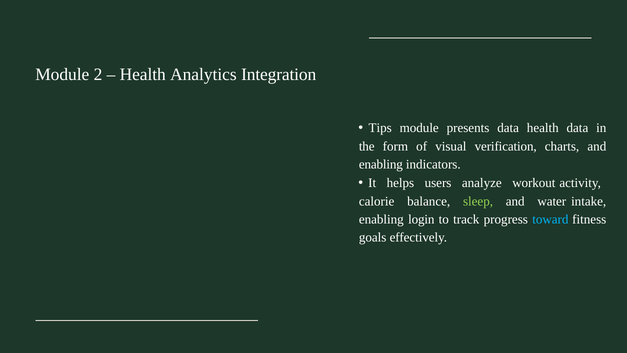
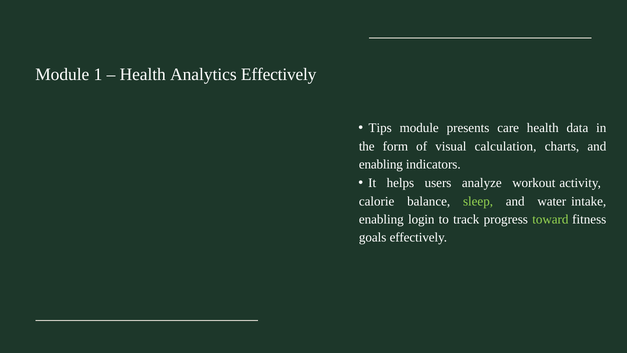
2: 2 -> 1 (98, 74)
Analytics Integration: Integration -> Effectively (279, 74)
presents data: data -> care (508, 128)
verification: verification -> calculation (506, 146)
toward colour: light blue -> light green (550, 219)
